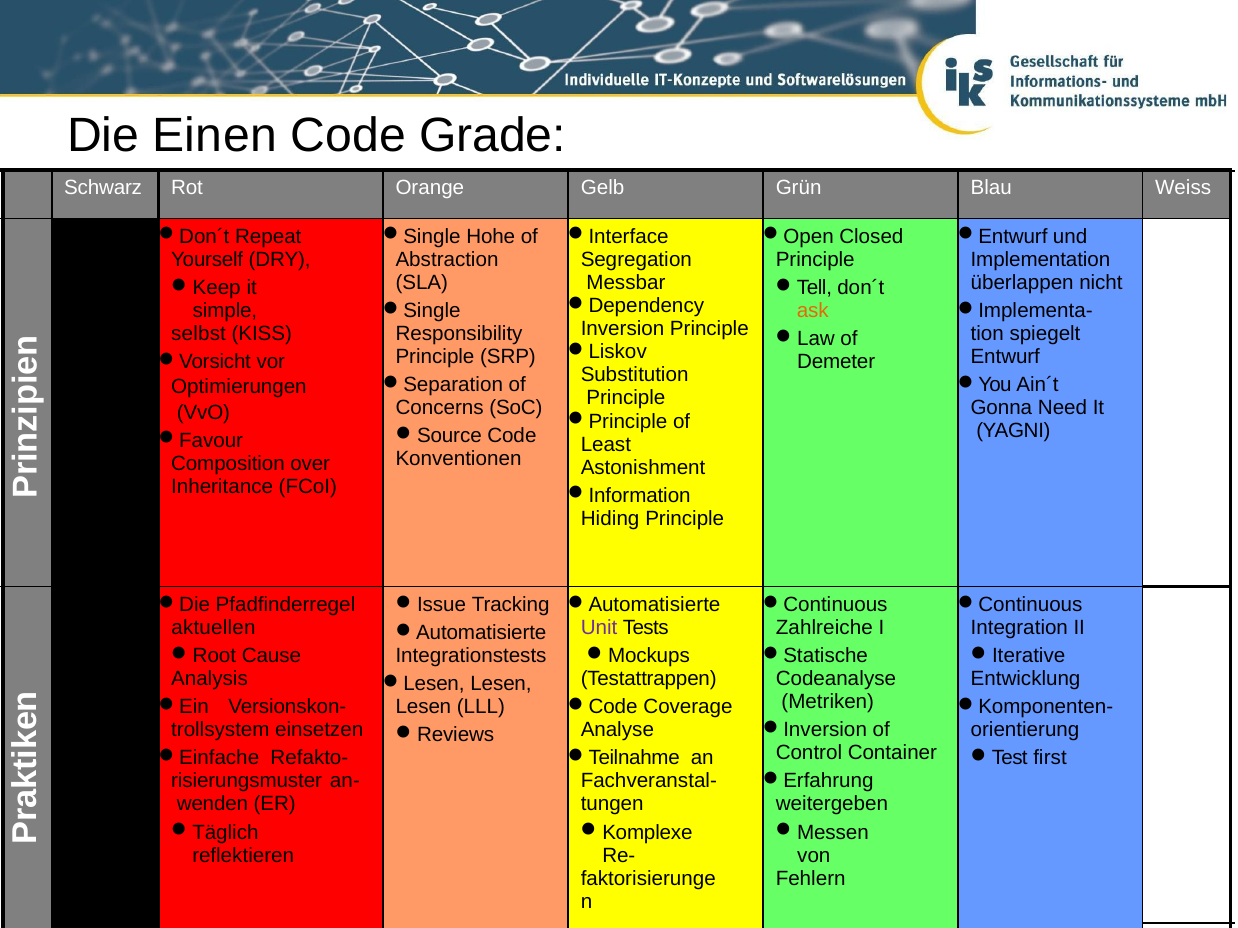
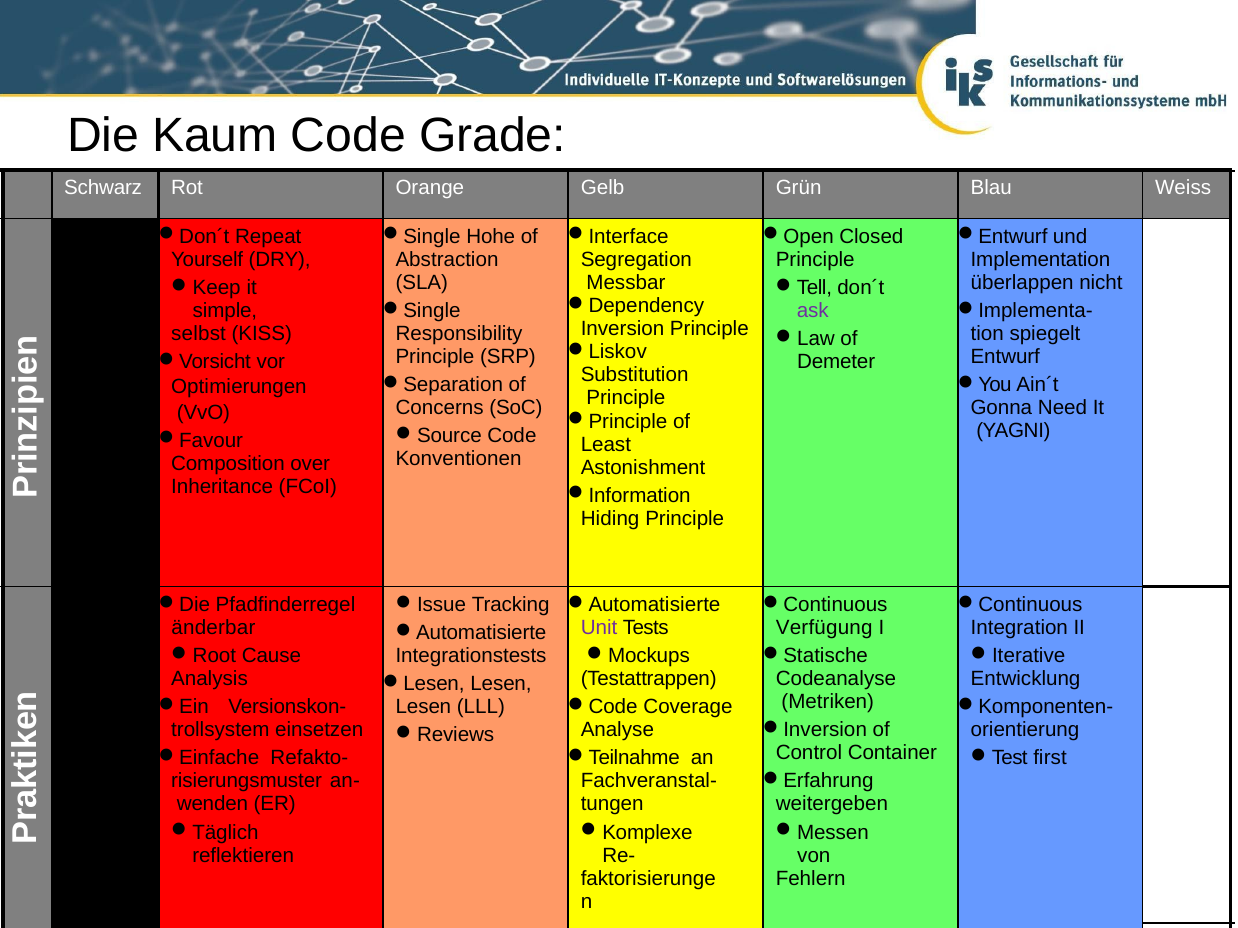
Einen: Einen -> Kaum (215, 136)
ask colour: orange -> purple (813, 311)
aktuellen: aktuellen -> änderbar (213, 628)
Zahlreiche: Zahlreiche -> Verfügung (824, 628)
